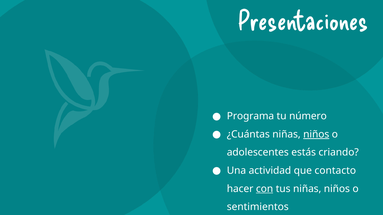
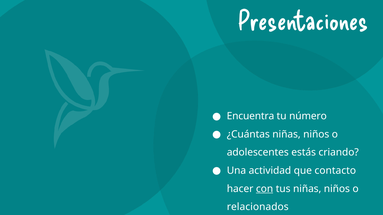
Programa: Programa -> Encuentra (250, 116)
niños underline: present -> none (316, 135)
sentimientos: sentimientos -> relacionados (258, 207)
